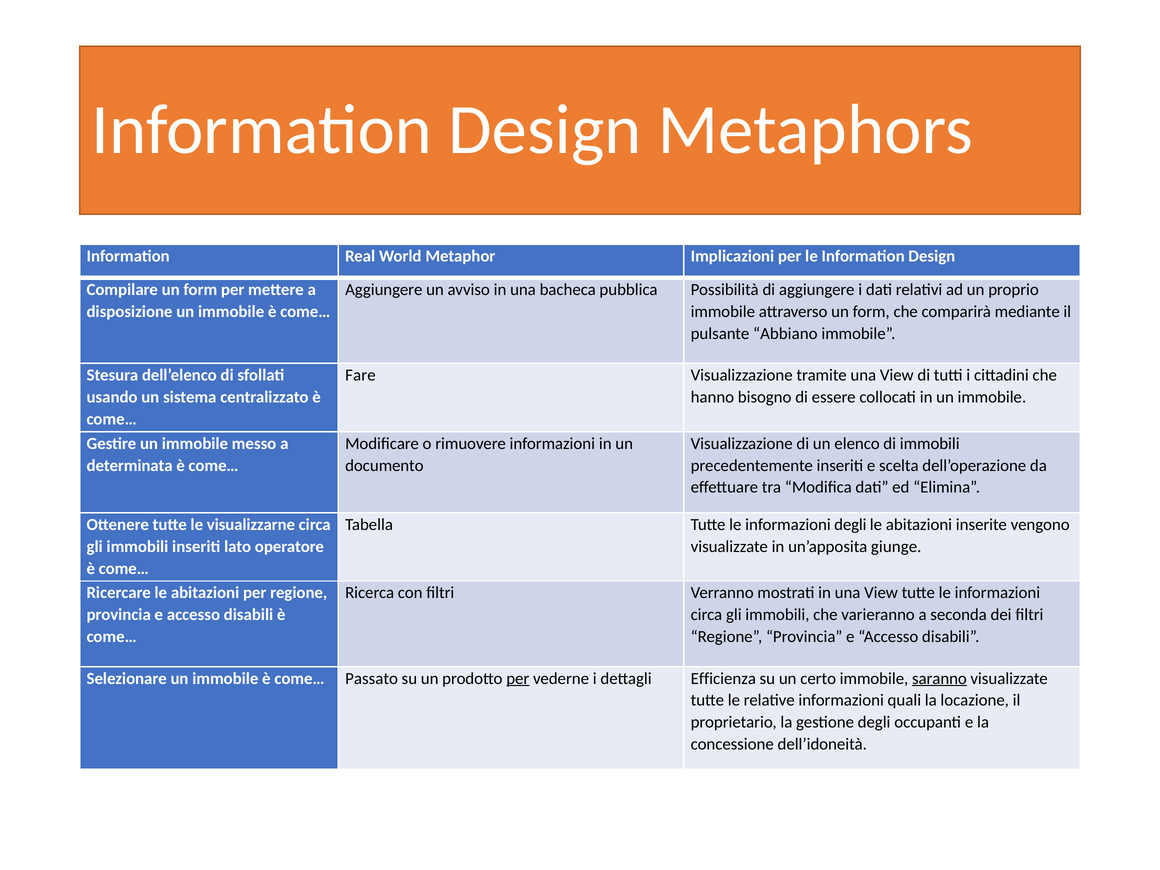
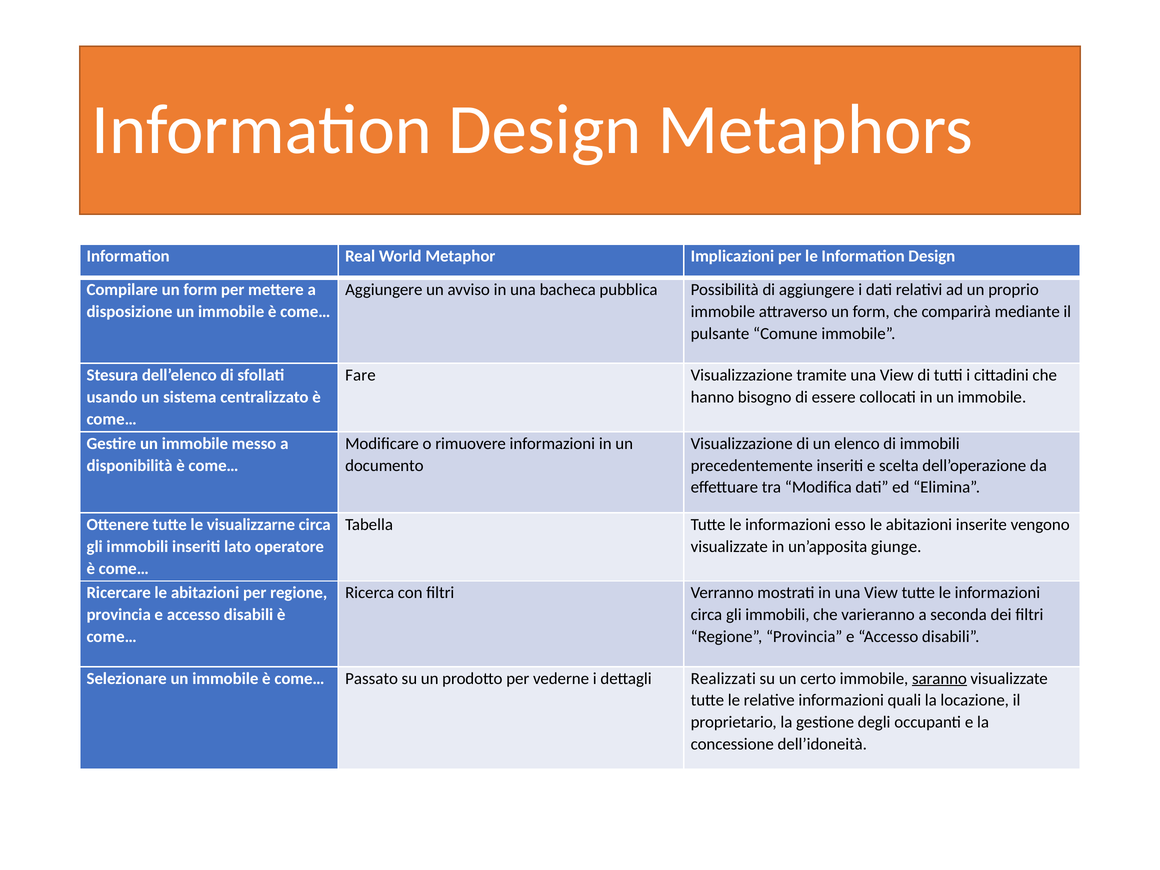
Abbiano: Abbiano -> Comune (785, 334)
determinata: determinata -> disponibilità (130, 465)
informazioni degli: degli -> esso (850, 525)
per underline: present -> none (518, 678)
Efficienza: Efficienza -> Realizzati (723, 678)
